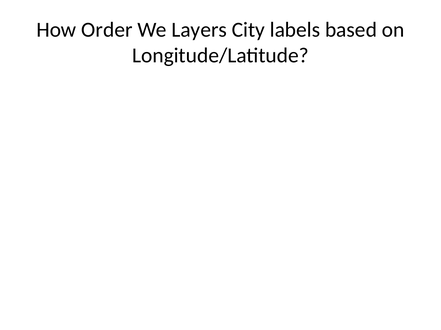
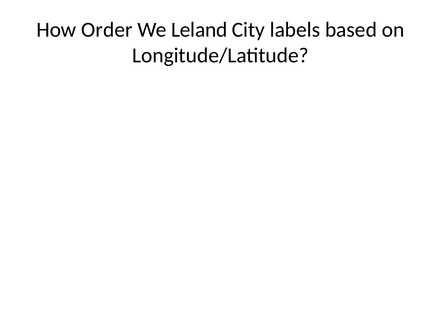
Layers: Layers -> Leland (199, 30)
